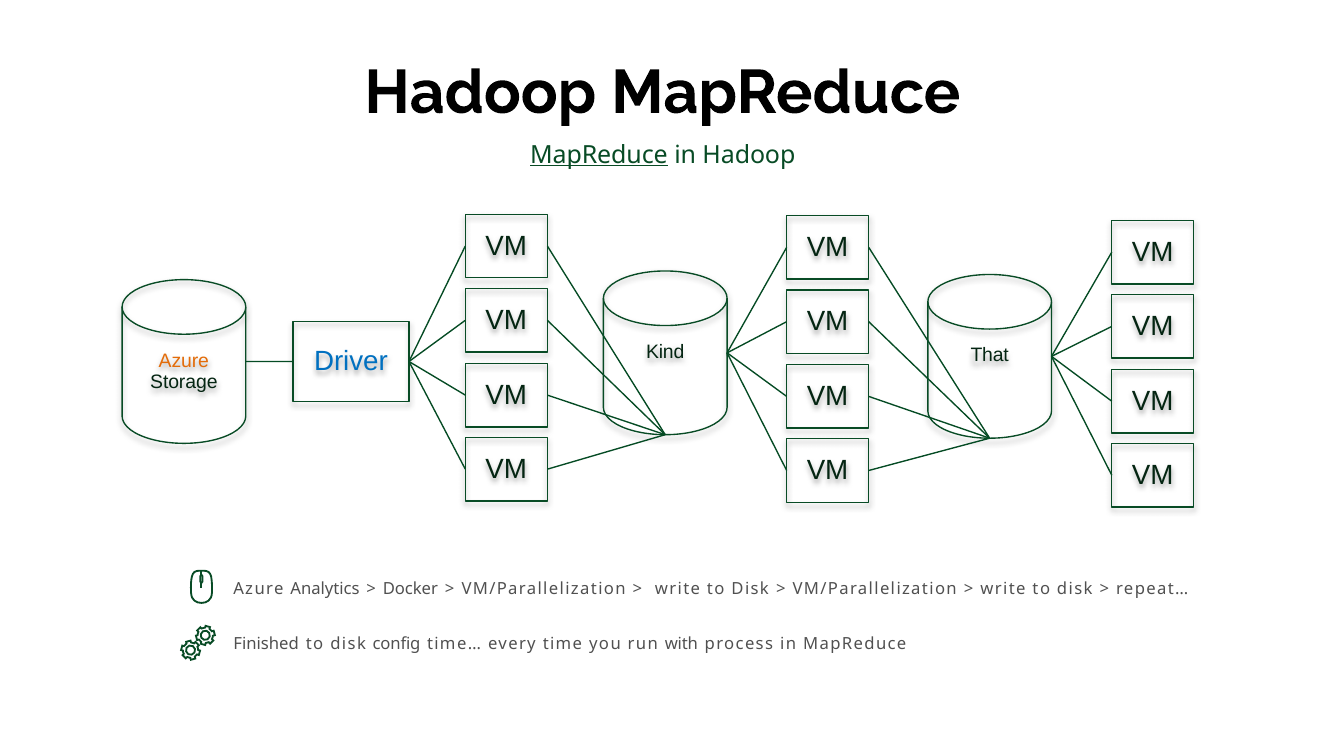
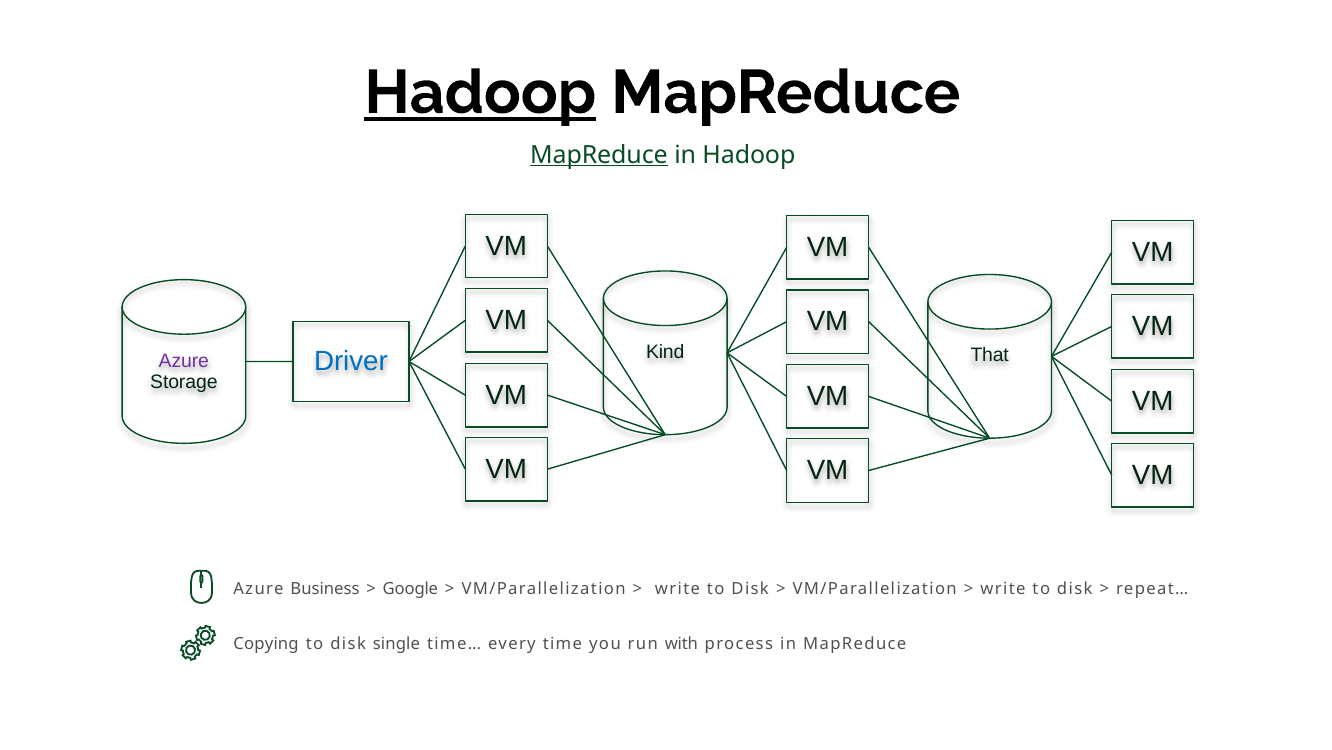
Hadoop underline: none -> present (480, 93)
Azure colour: orange -> purple (184, 360)
Analytics: Analytics -> Business (325, 588)
Docker: Docker -> Google (410, 588)
Finished: Finished -> Copying (266, 643)
config: config -> single (396, 643)
